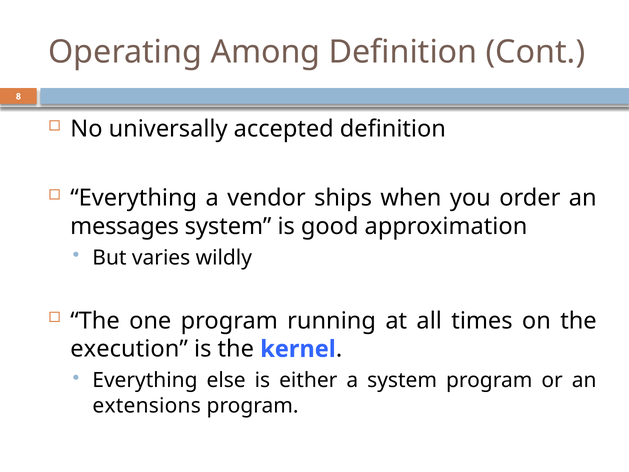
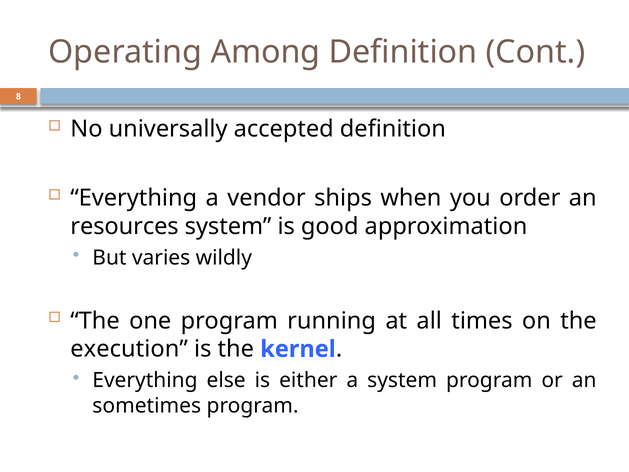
messages: messages -> resources (125, 226)
extensions: extensions -> sometimes (147, 405)
